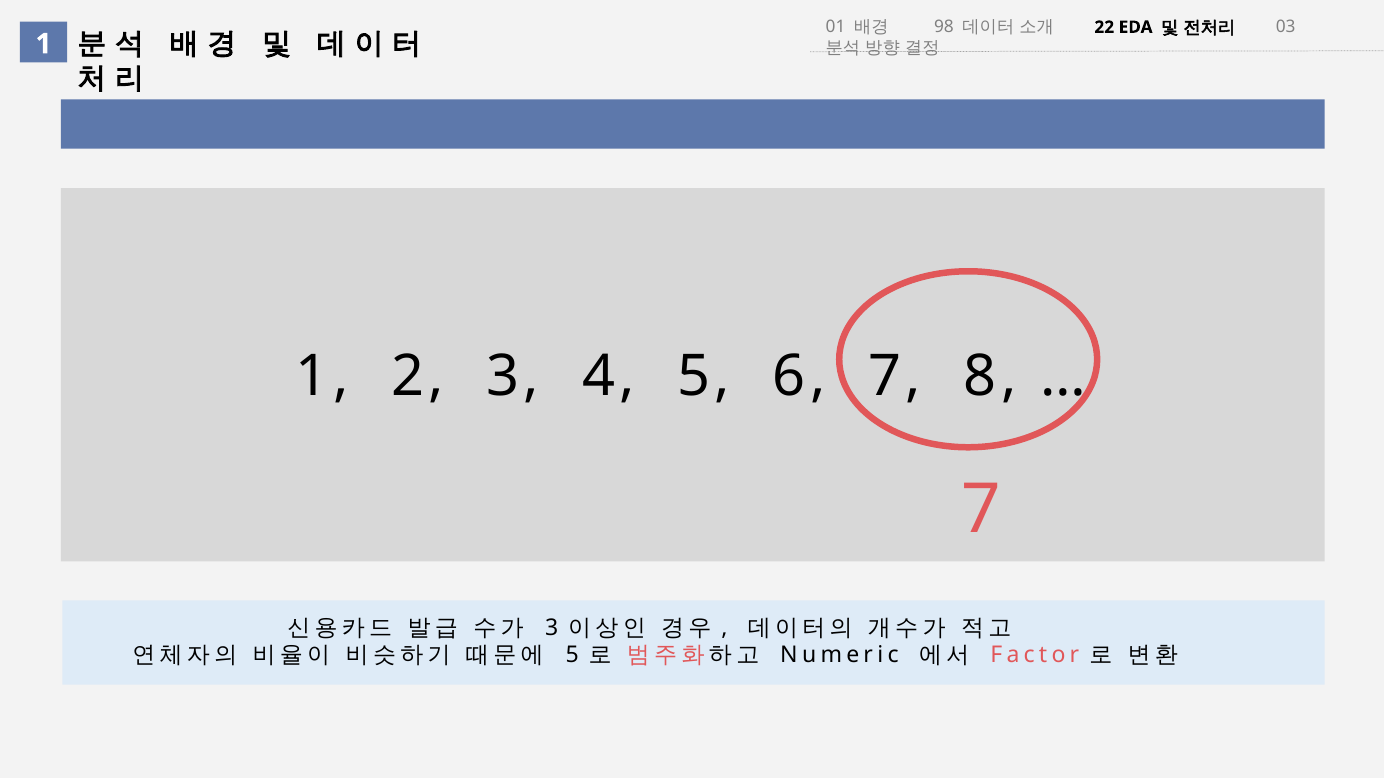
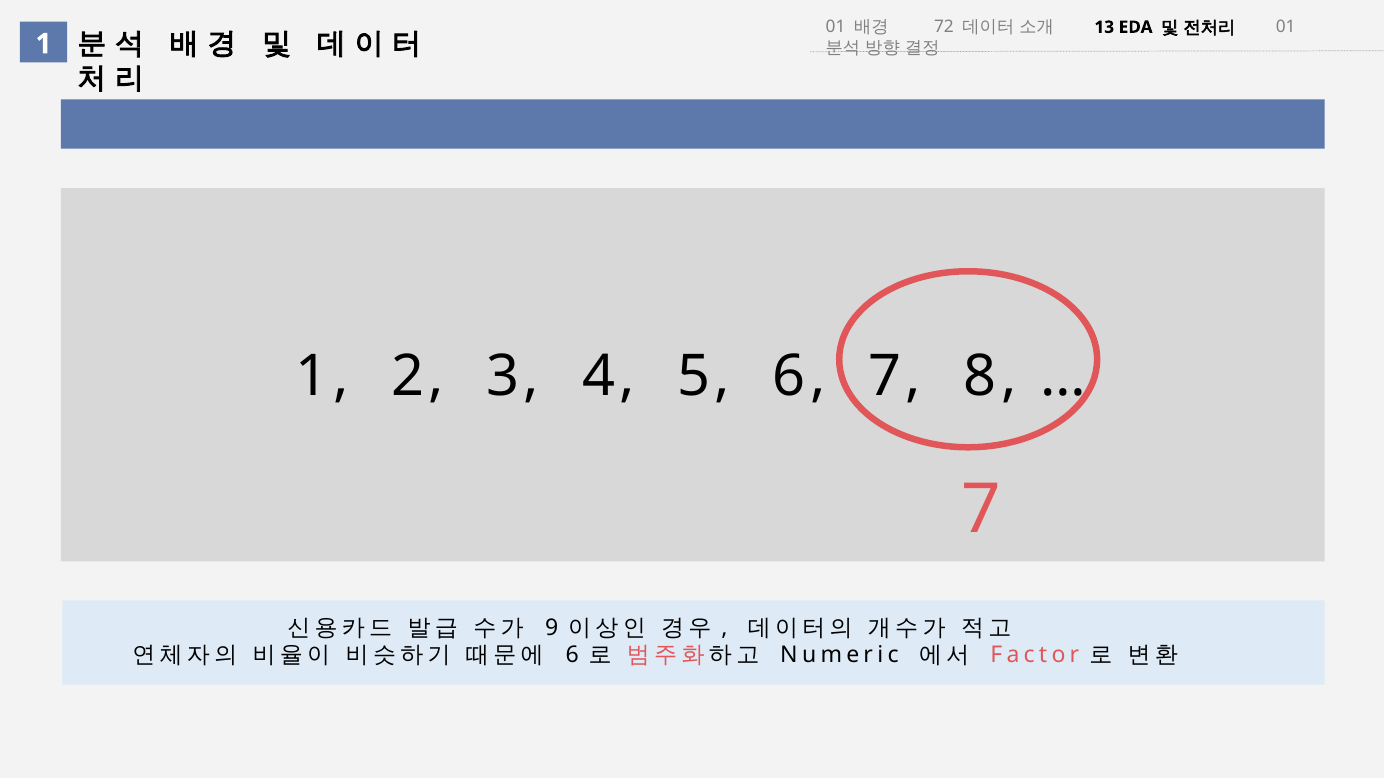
98: 98 -> 72 (944, 27)
22: 22 -> 13 (1104, 27)
03: 03 -> 01 (1286, 27)
3: 3 -> 9 (552, 628)
5: 5 -> 6 (572, 656)
